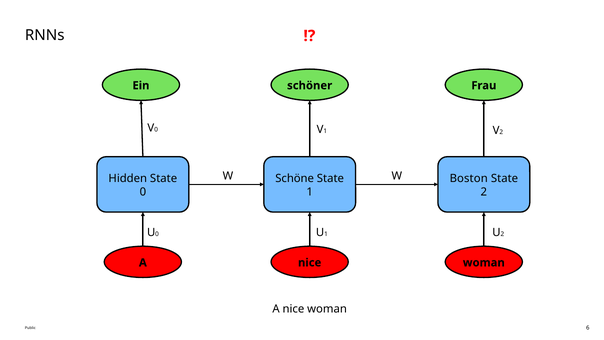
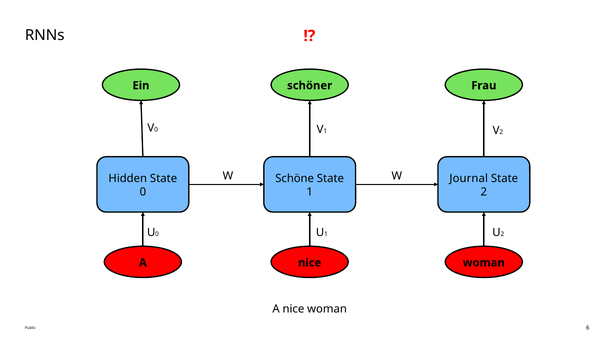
Boston: Boston -> Journal (469, 178)
